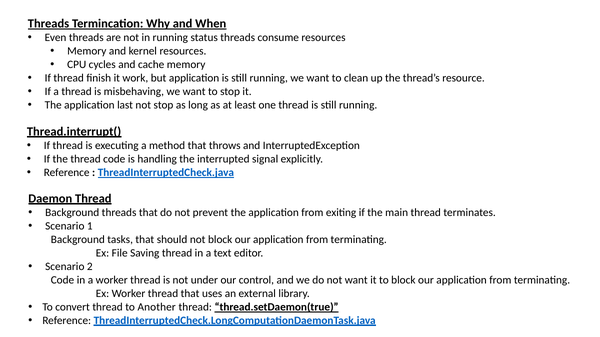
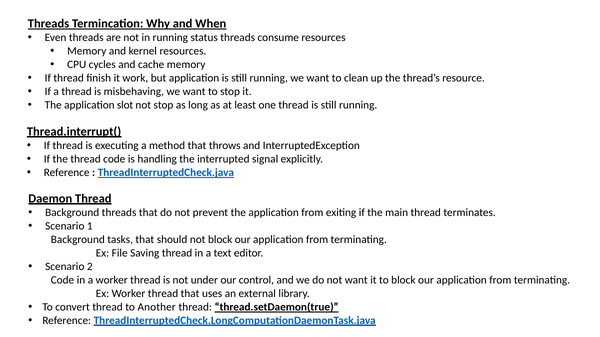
last: last -> slot (125, 105)
